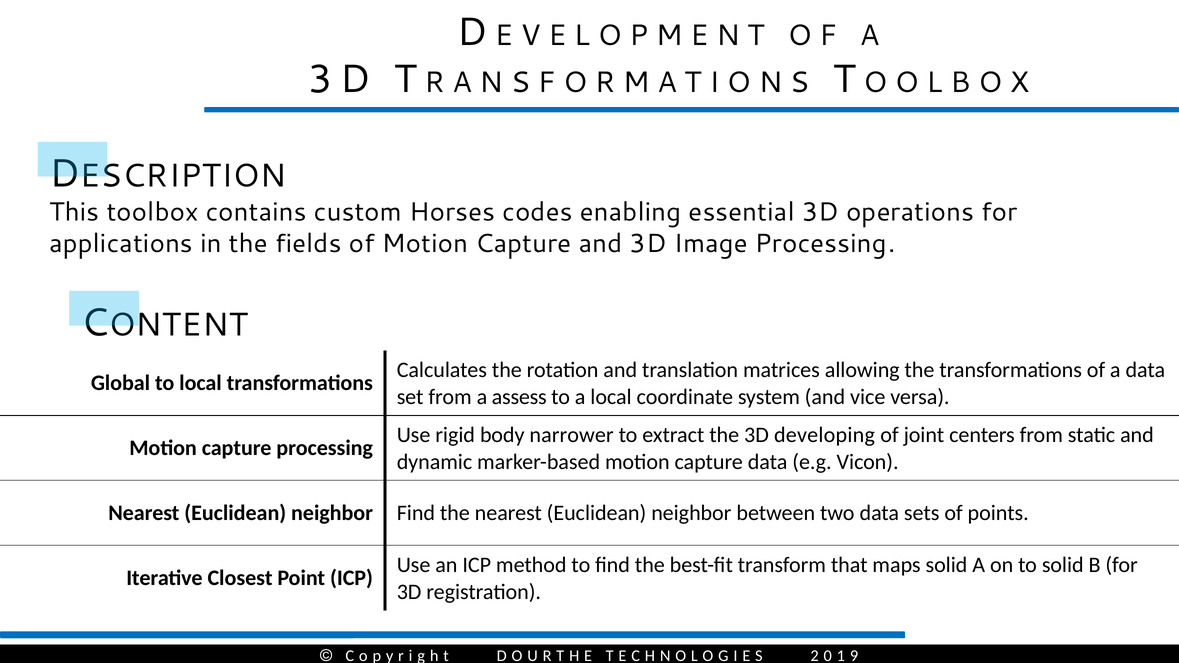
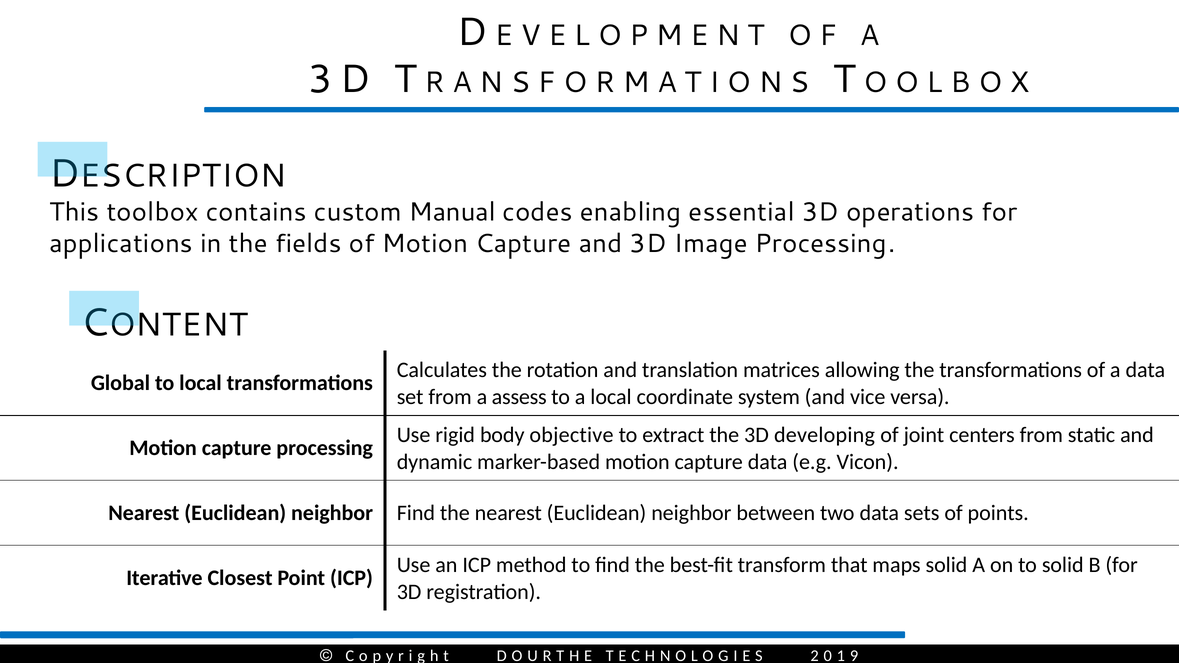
Horses: Horses -> Manual (452, 212)
narrower: narrower -> objective (571, 435)
